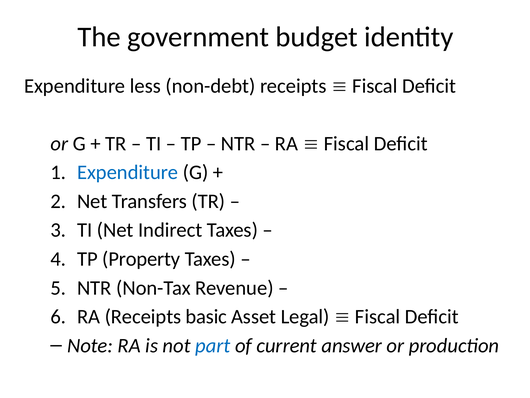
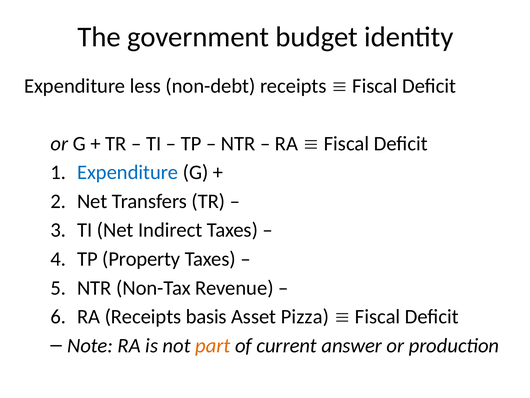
basic: basic -> basis (206, 316)
Legal: Legal -> Pizza (305, 316)
part colour: blue -> orange (213, 345)
